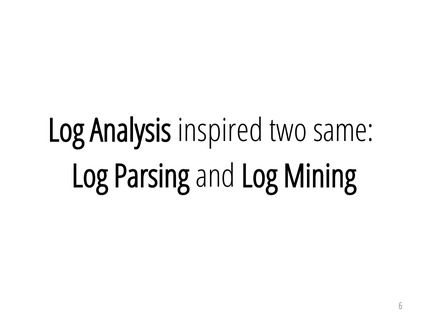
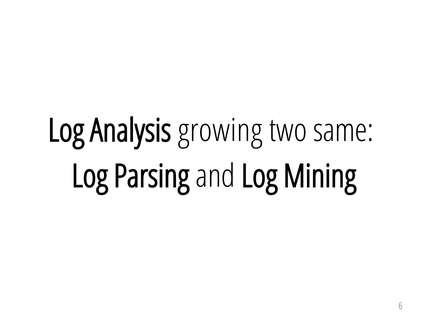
inspired: inspired -> growing (220, 131)
